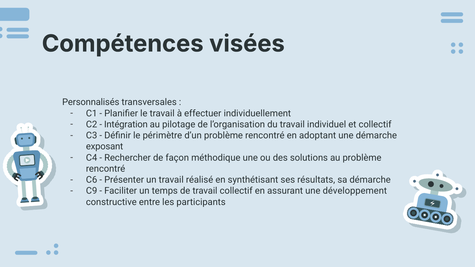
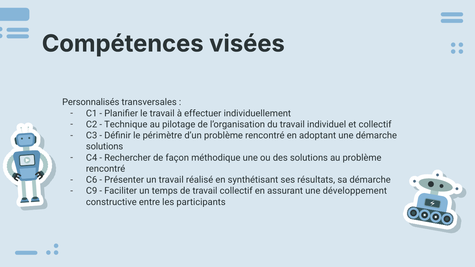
Intégration: Intégration -> Technique (126, 125)
exposant: exposant -> solutions (105, 147)
